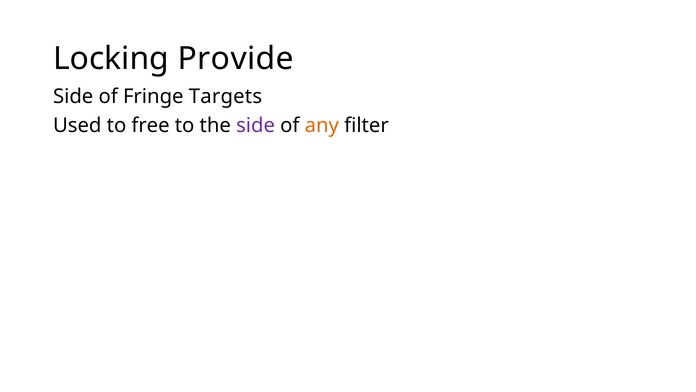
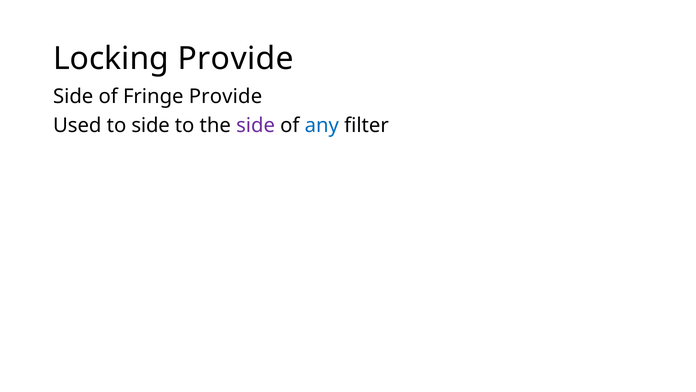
Fringe Targets: Targets -> Provide (225, 96)
to free: free -> side (151, 126)
any colour: orange -> blue (322, 126)
